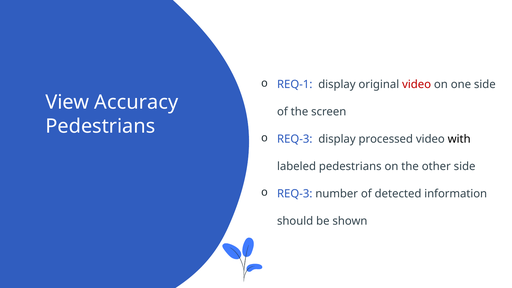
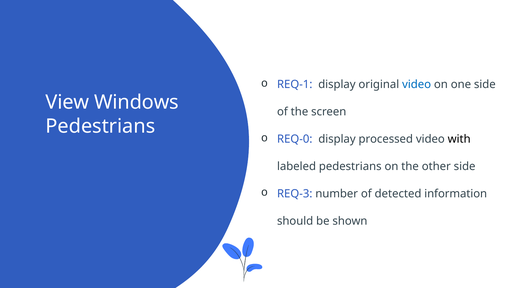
video colour: red -> blue (417, 85)
Accuracy: Accuracy -> Windows (137, 102)
REQ-3: REQ-3 -> REQ-0 (295, 139)
